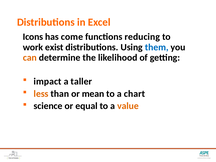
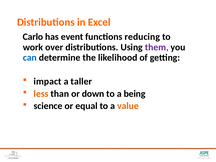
Icons: Icons -> Carlo (33, 37)
come: come -> event (72, 37)
exist: exist -> over (54, 47)
them colour: blue -> purple (157, 47)
can colour: orange -> blue (30, 58)
mean: mean -> down (93, 94)
chart: chart -> being (135, 94)
